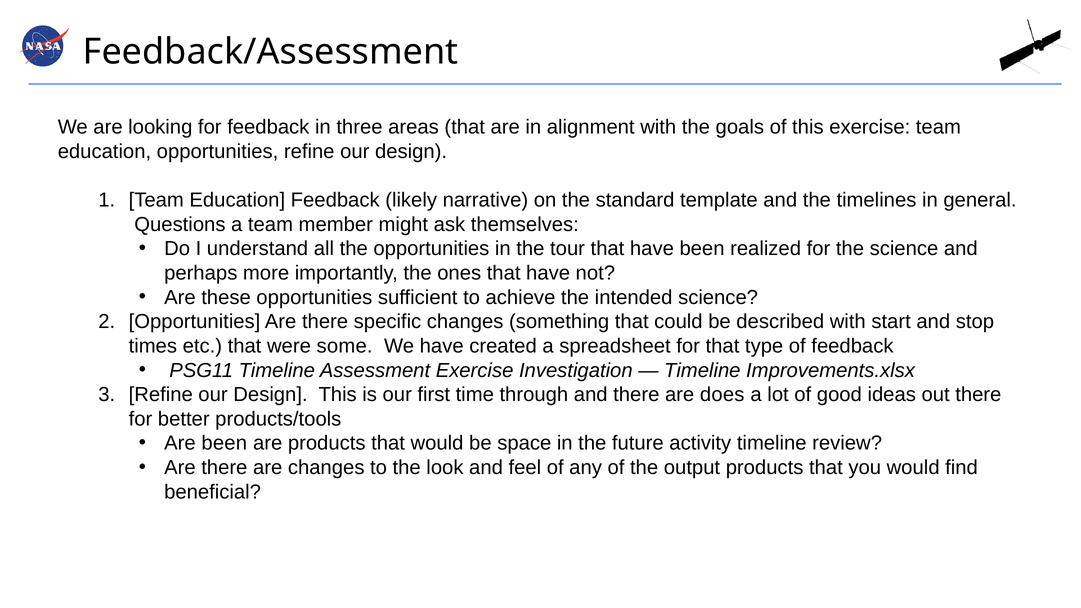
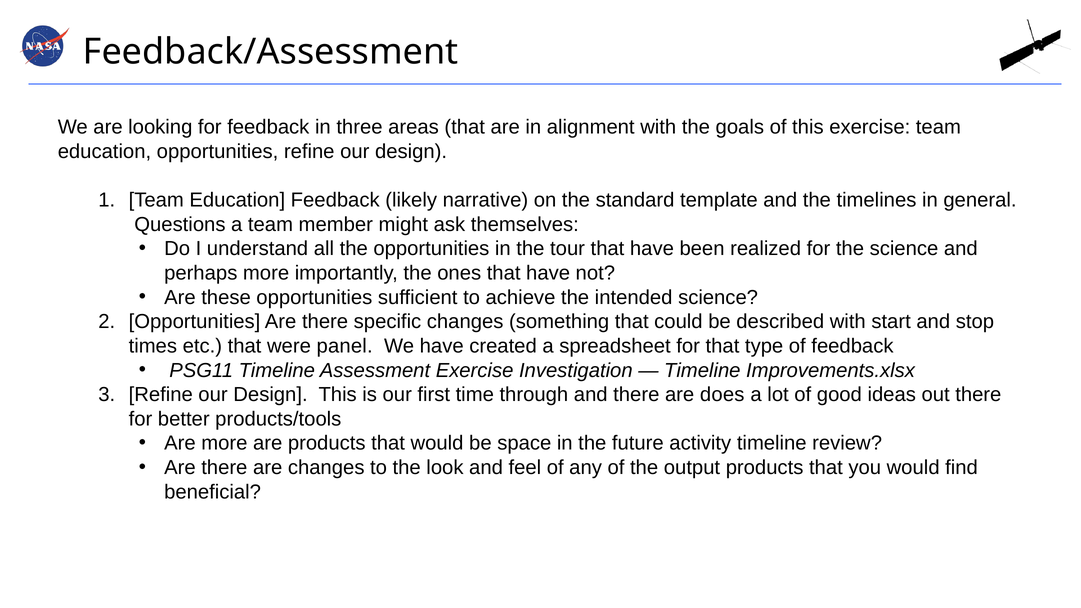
some: some -> panel (345, 346)
Are been: been -> more (224, 443)
